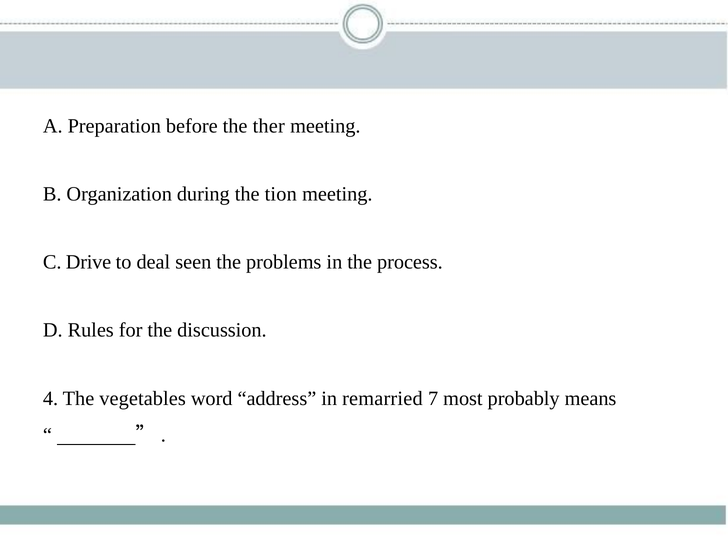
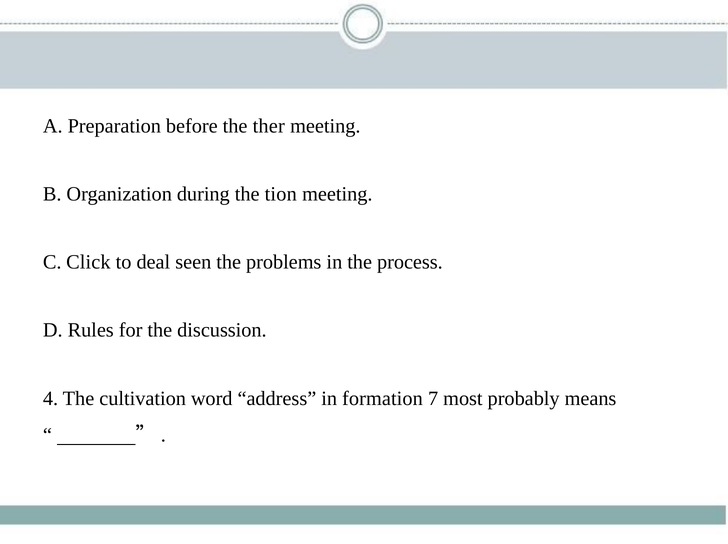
Drive: Drive -> Click (88, 262)
vegetables: vegetables -> cultivation (143, 399)
remarried: remarried -> formation (382, 399)
